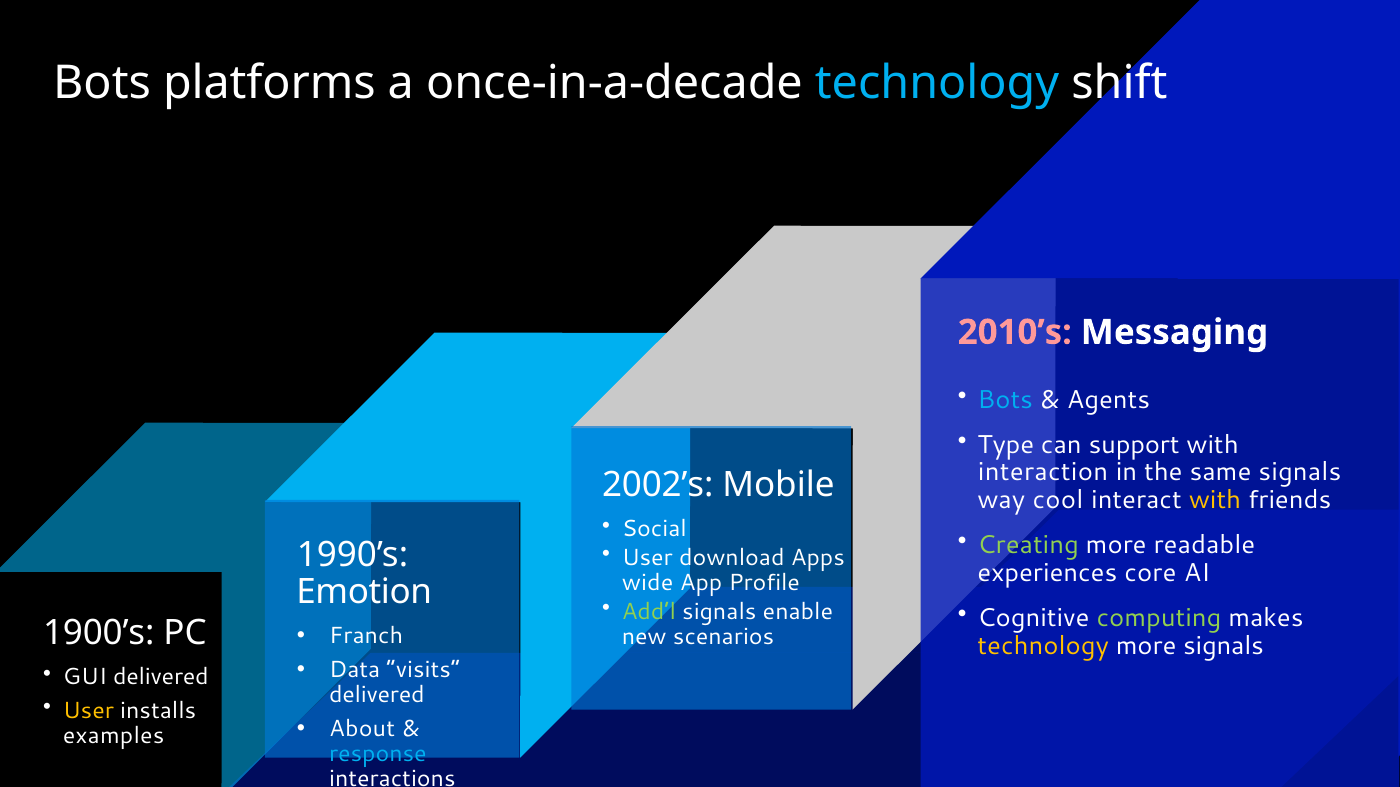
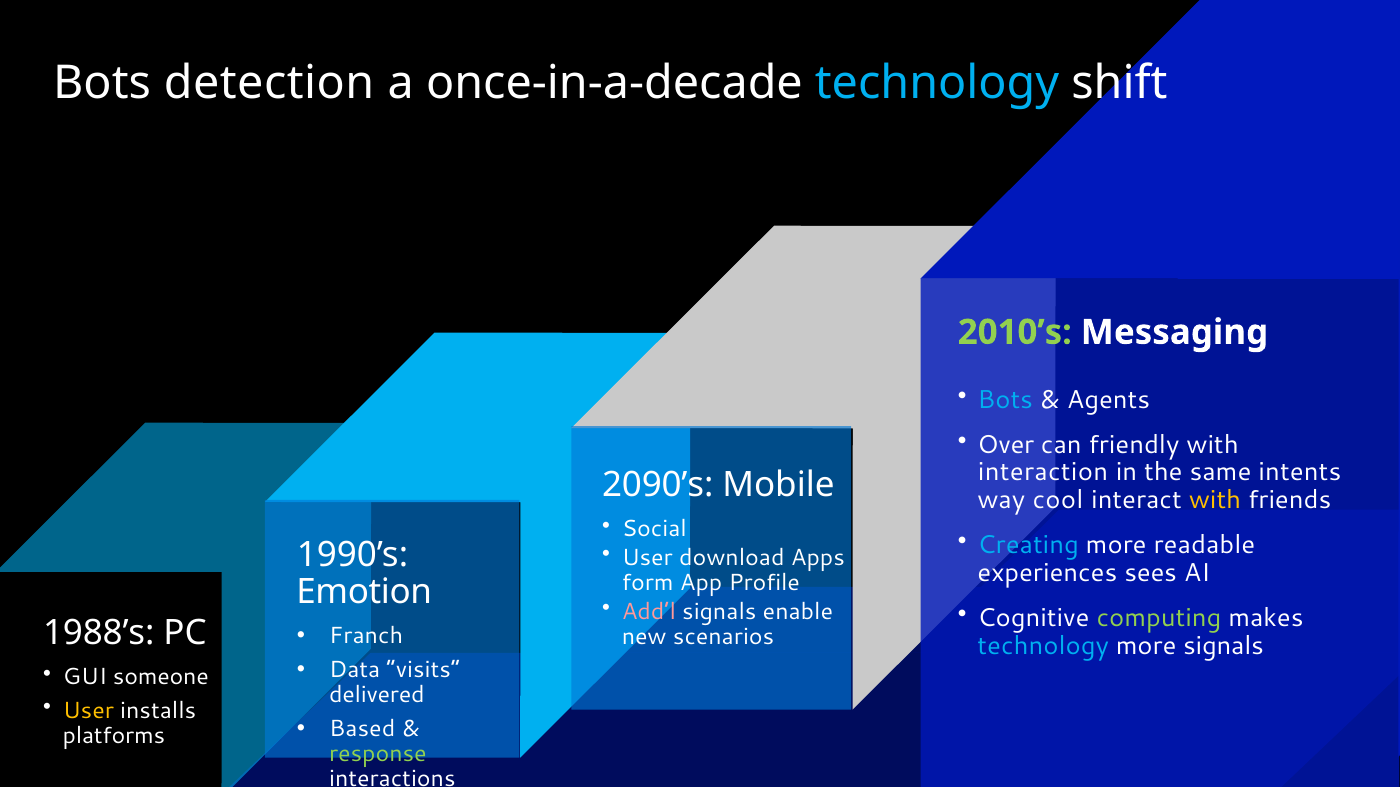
platforms: platforms -> detection (269, 84)
2010’s colour: pink -> light green (1015, 332)
Type: Type -> Over (1006, 445)
support: support -> friendly (1134, 445)
same signals: signals -> intents (1300, 473)
2002’s: 2002’s -> 2090’s (658, 485)
Creating colour: light green -> light blue (1028, 545)
core: core -> sees (1151, 573)
wide: wide -> form (648, 583)
Add’l colour: light green -> pink (649, 612)
1900’s: 1900’s -> 1988’s (99, 633)
technology colour: yellow -> light blue (1043, 646)
GUI delivered: delivered -> someone (161, 677)
About: About -> Based (362, 729)
examples: examples -> platforms (114, 736)
response colour: light blue -> light green (378, 754)
